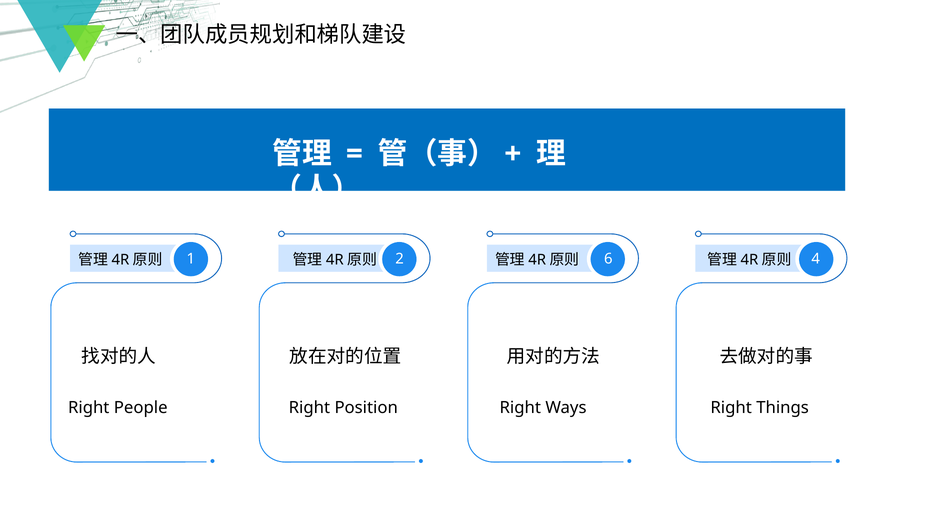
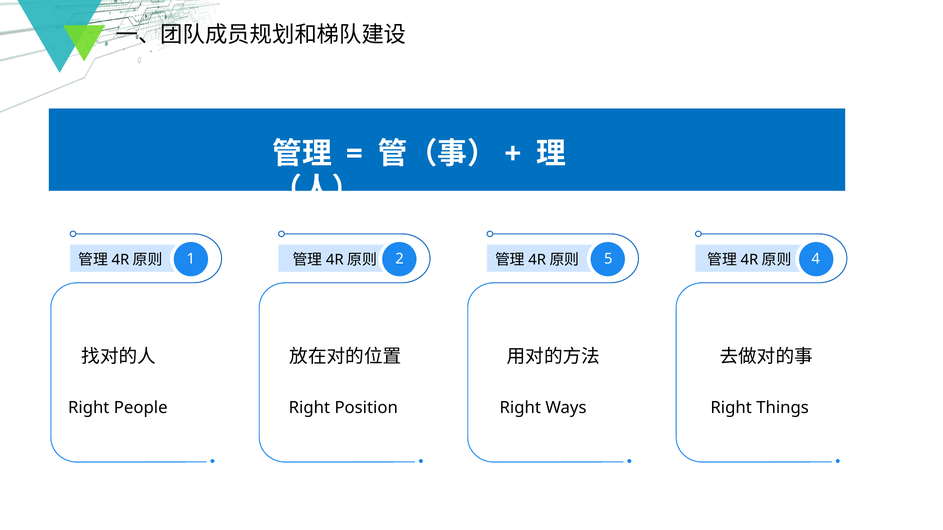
6: 6 -> 5 (608, 259)
